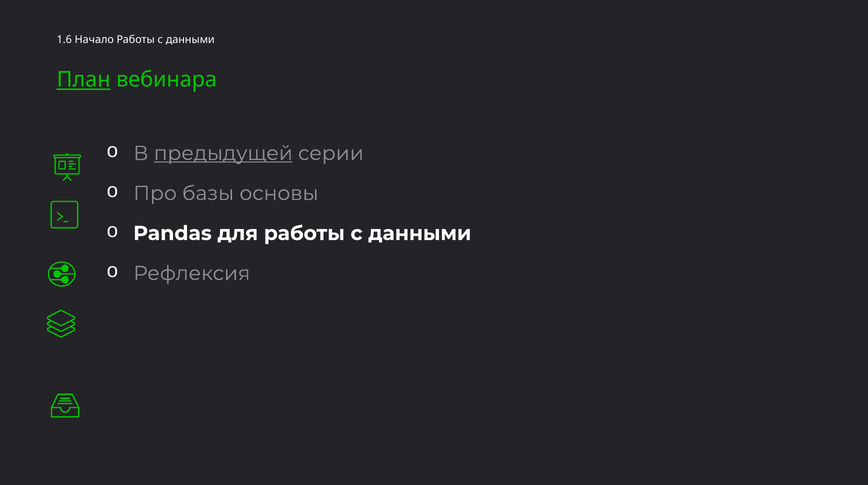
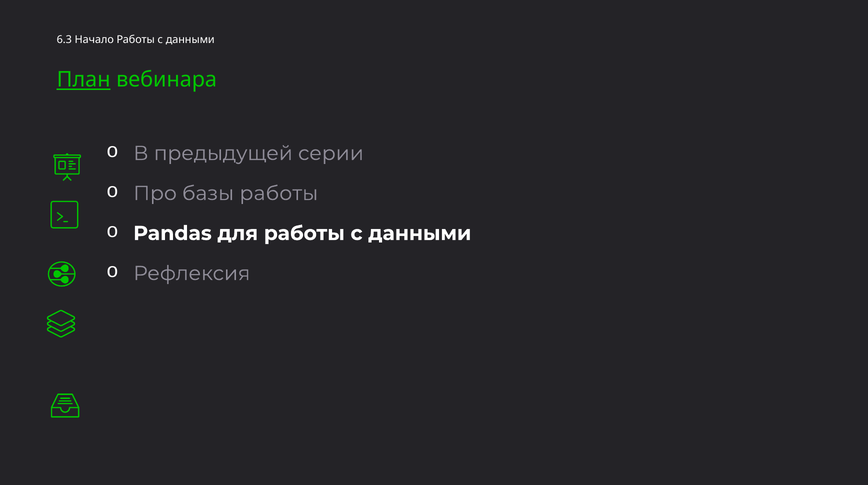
1.6: 1.6 -> 6.3 (64, 40)
предыдущей underline: present -> none (223, 153)
базы основы: основы -> работы (279, 193)
